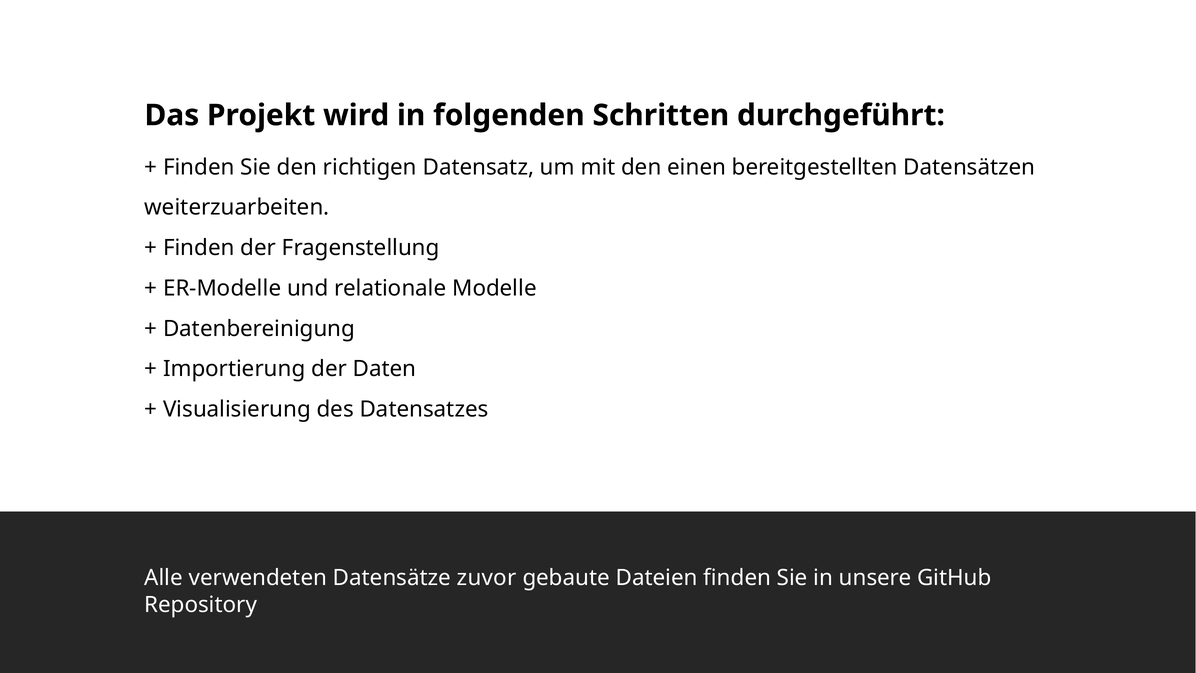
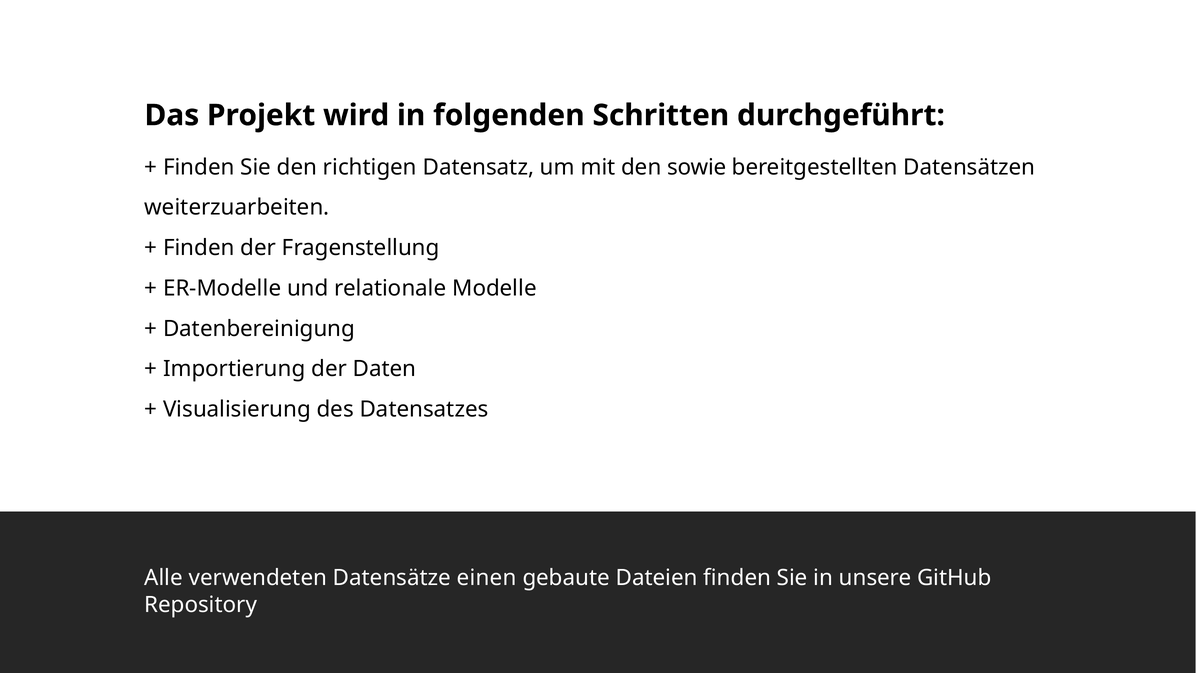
einen: einen -> sowie (697, 167)
zuvor: zuvor -> einen (487, 578)
